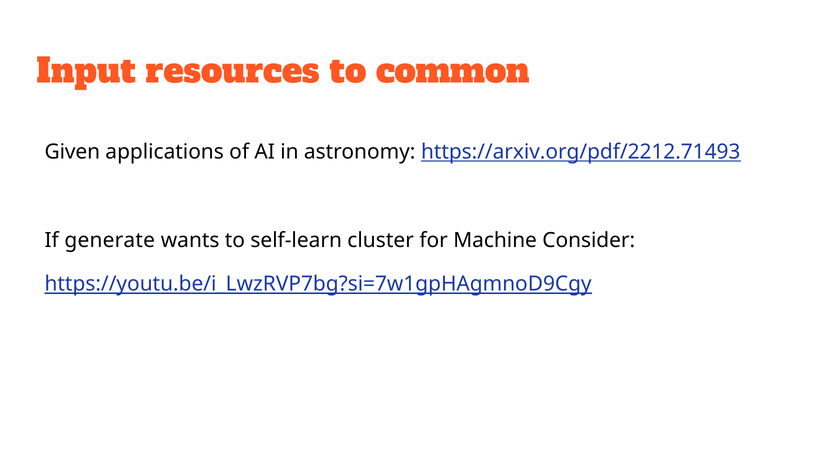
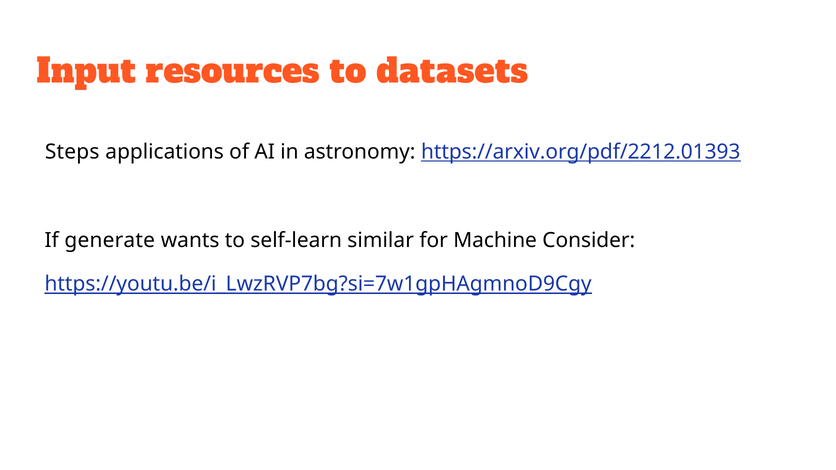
common: common -> datasets (453, 72)
Given: Given -> Steps (72, 152)
https://arxiv.org/pdf/2212.71493: https://arxiv.org/pdf/2212.71493 -> https://arxiv.org/pdf/2212.01393 (581, 152)
cluster: cluster -> similar (381, 241)
